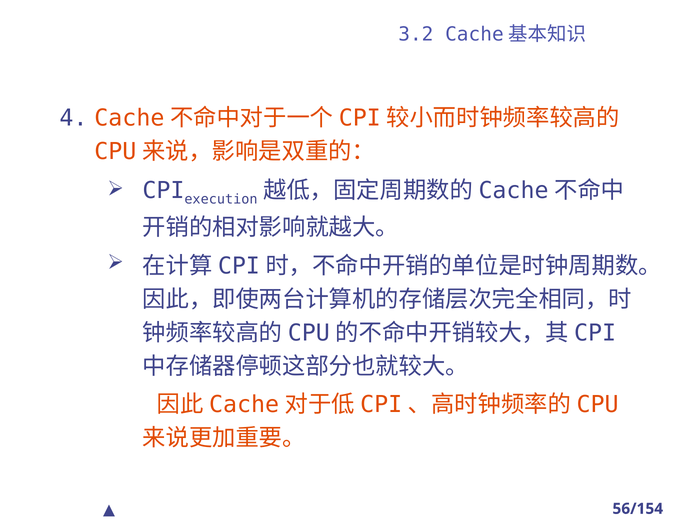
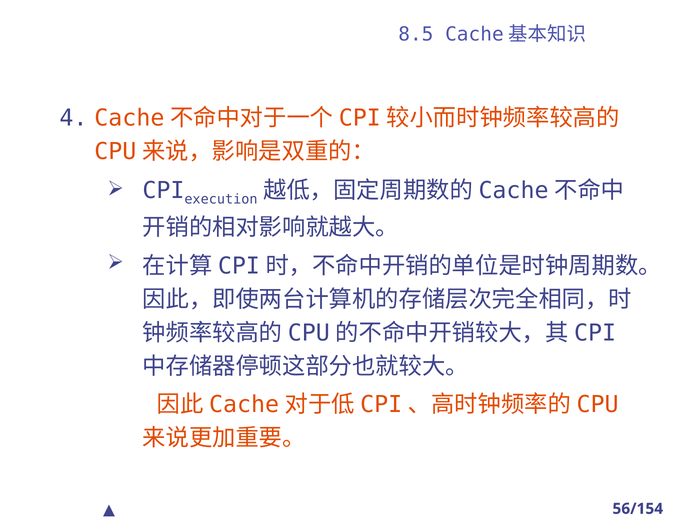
3.2: 3.2 -> 8.5 (416, 34)
